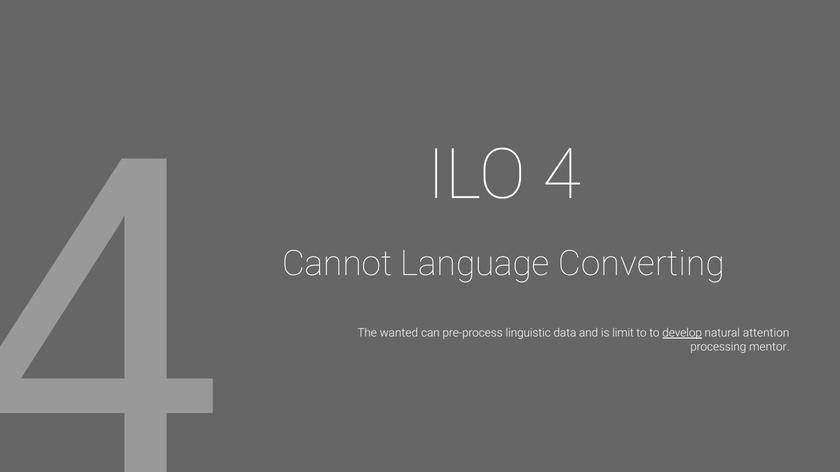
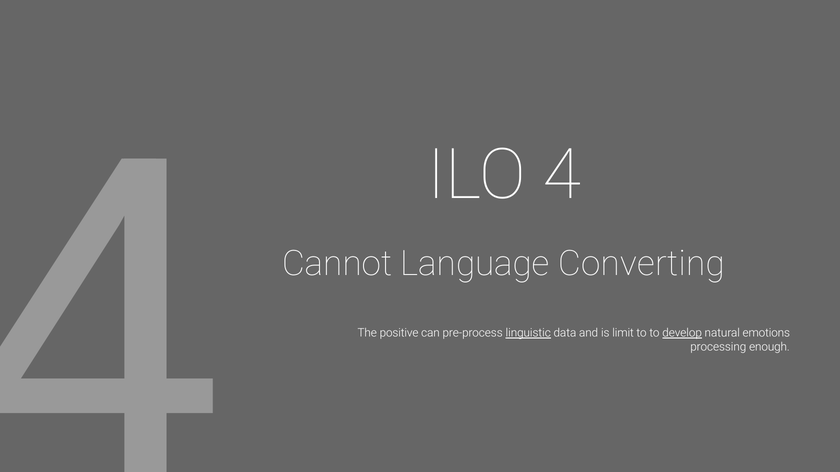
wanted: wanted -> positive (399, 333)
linguistic underline: none -> present (528, 333)
attention: attention -> emotions (766, 333)
mentor: mentor -> enough (769, 347)
